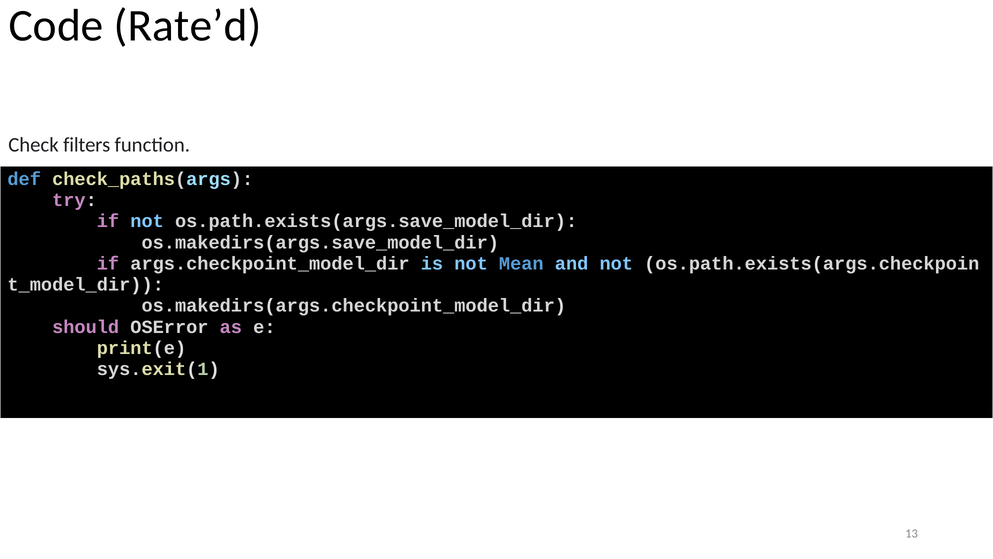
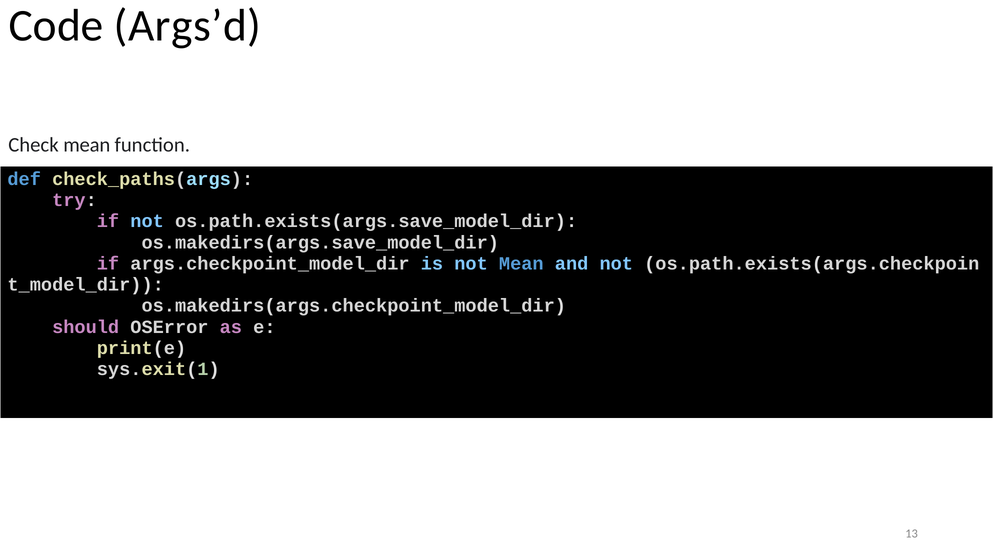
Rate’d: Rate’d -> Args’d (188, 26)
Check filters: filters -> mean (87, 145)
